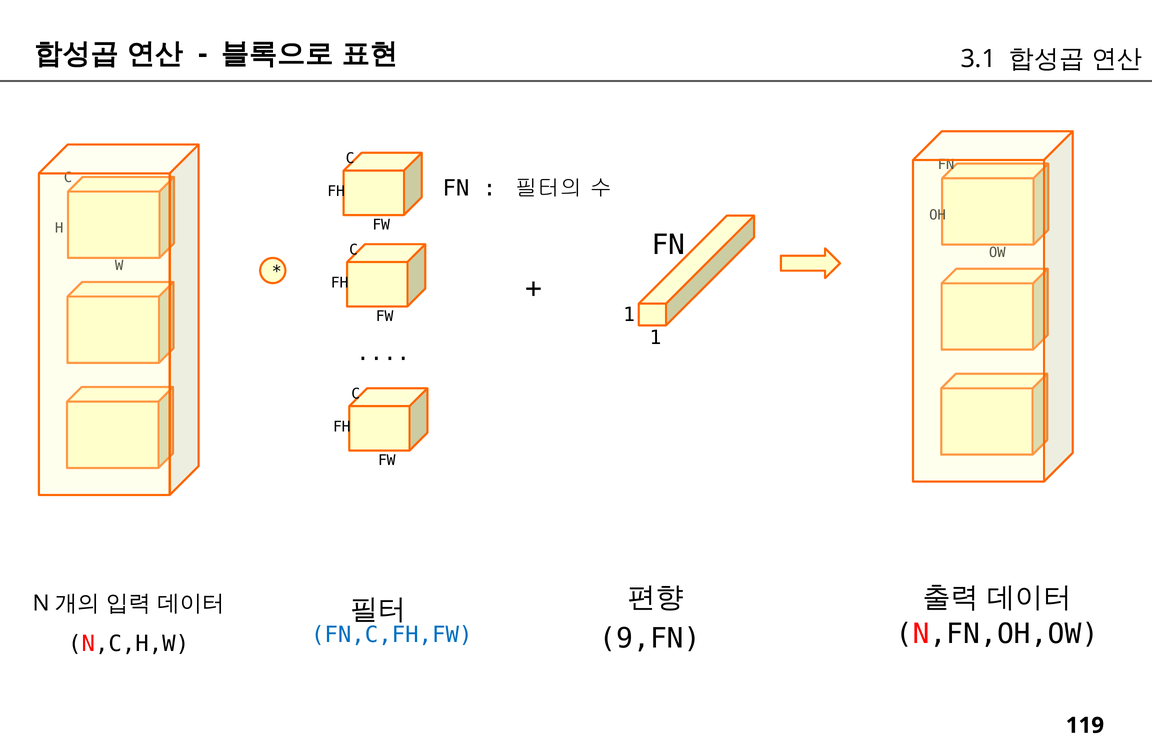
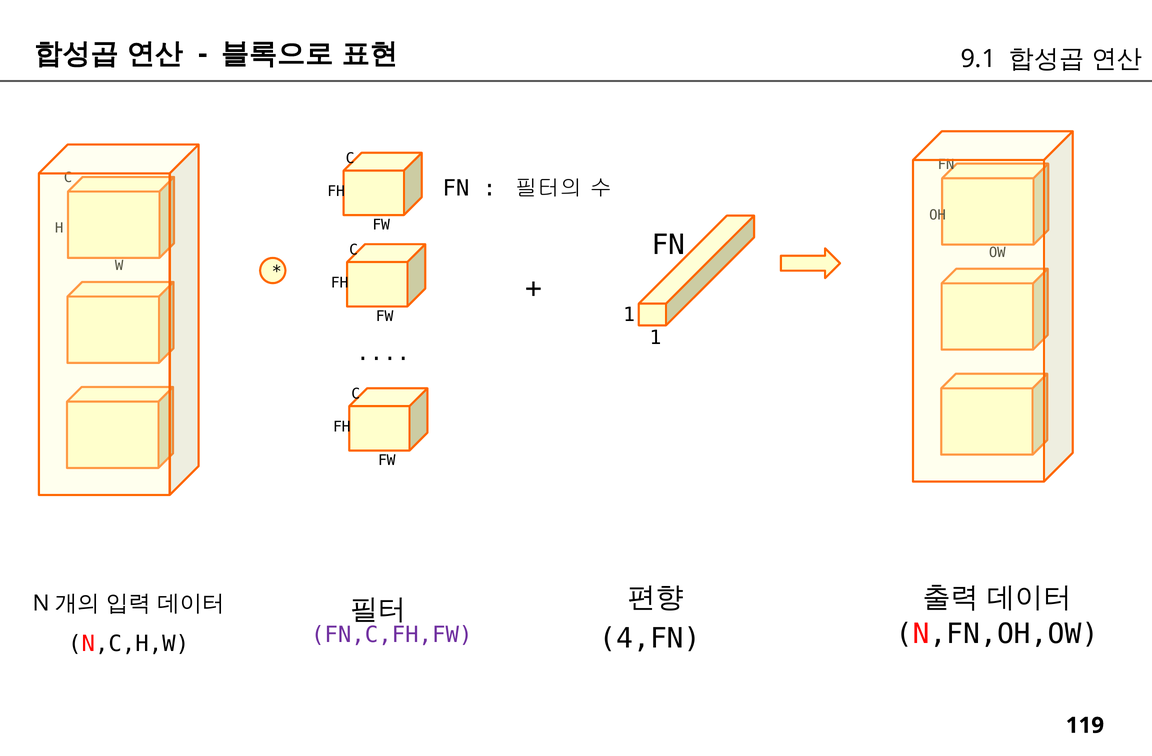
3.1: 3.1 -> 9.1 (978, 59)
9,FN: 9,FN -> 4,FN (650, 639)
FN,C,FH,FW colour: blue -> purple (392, 635)
